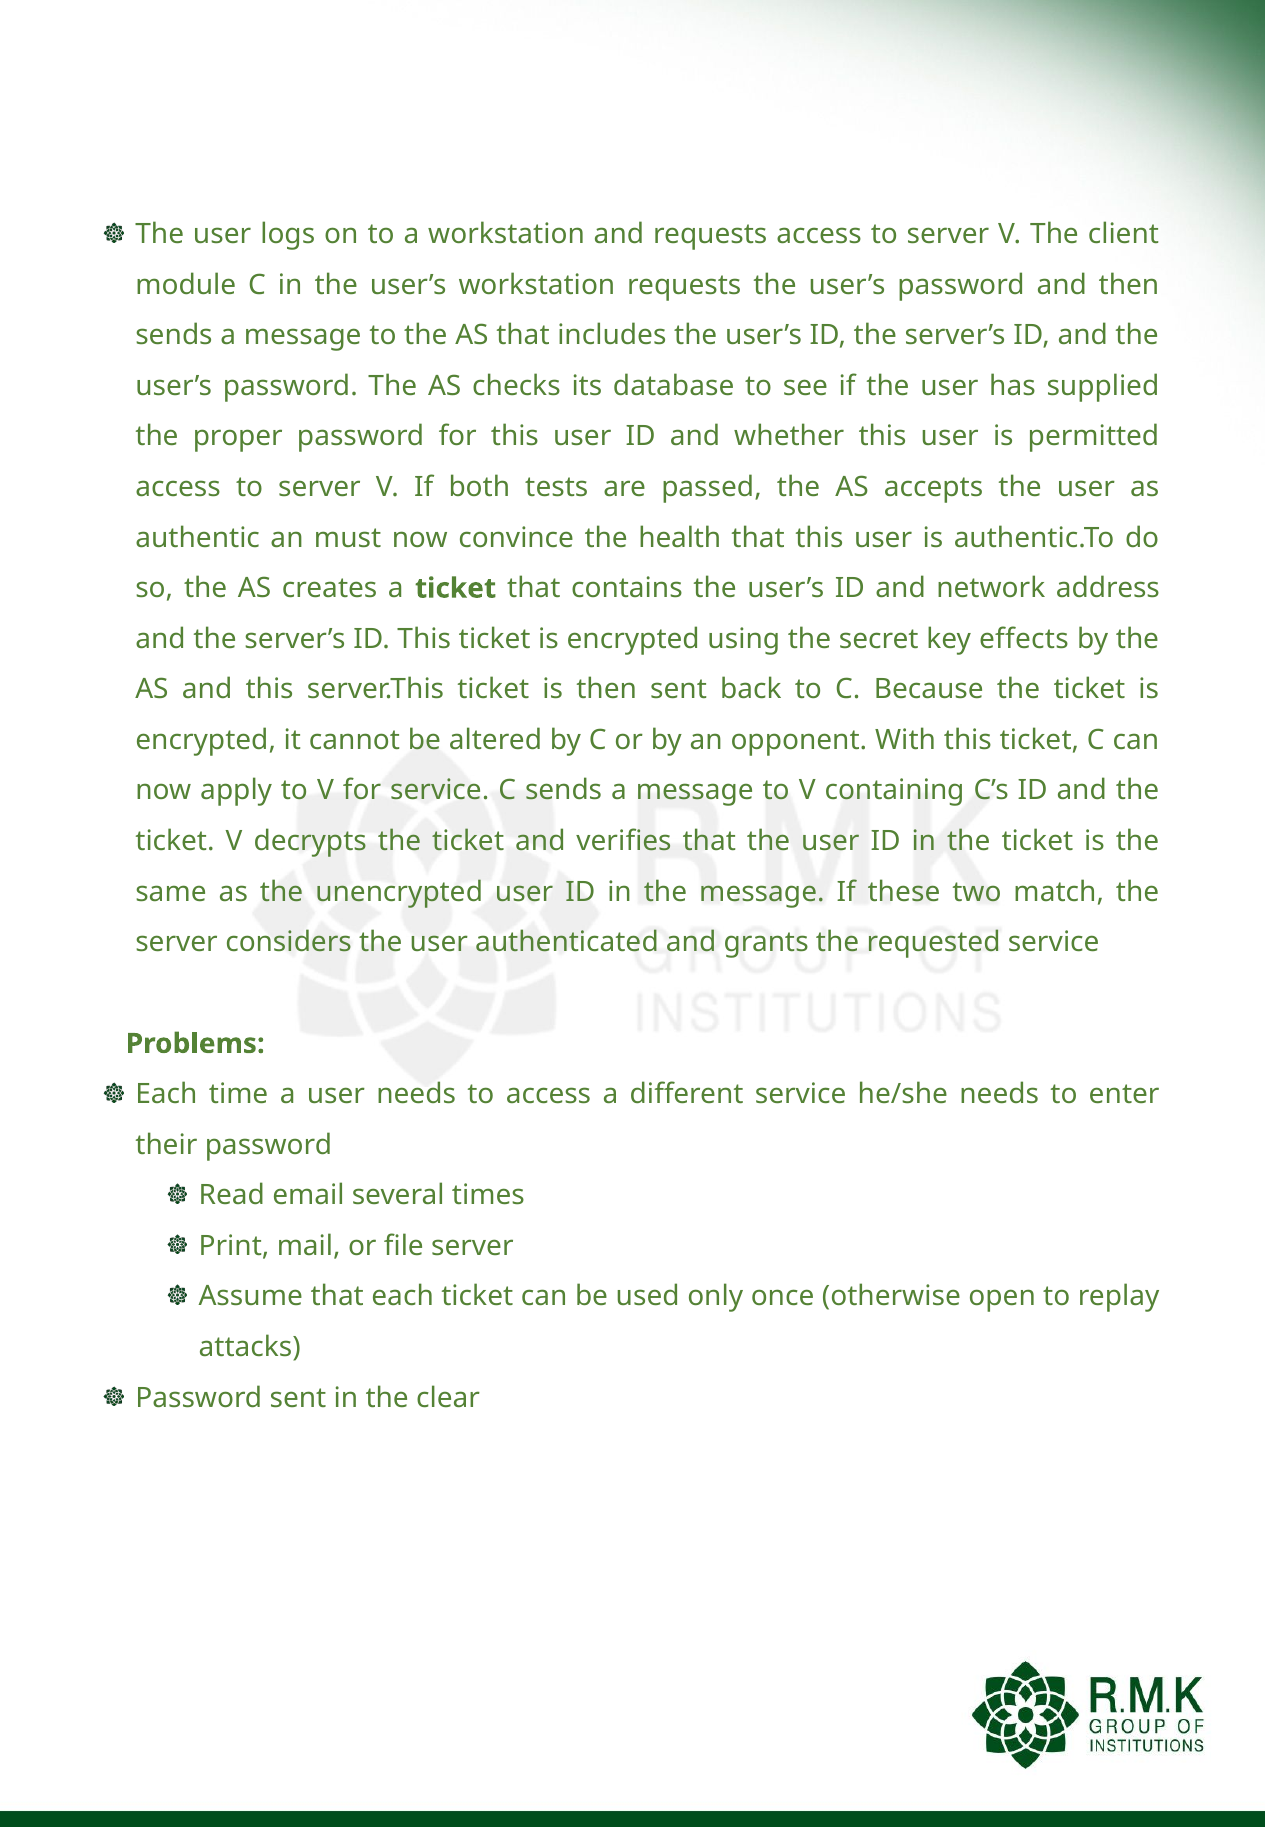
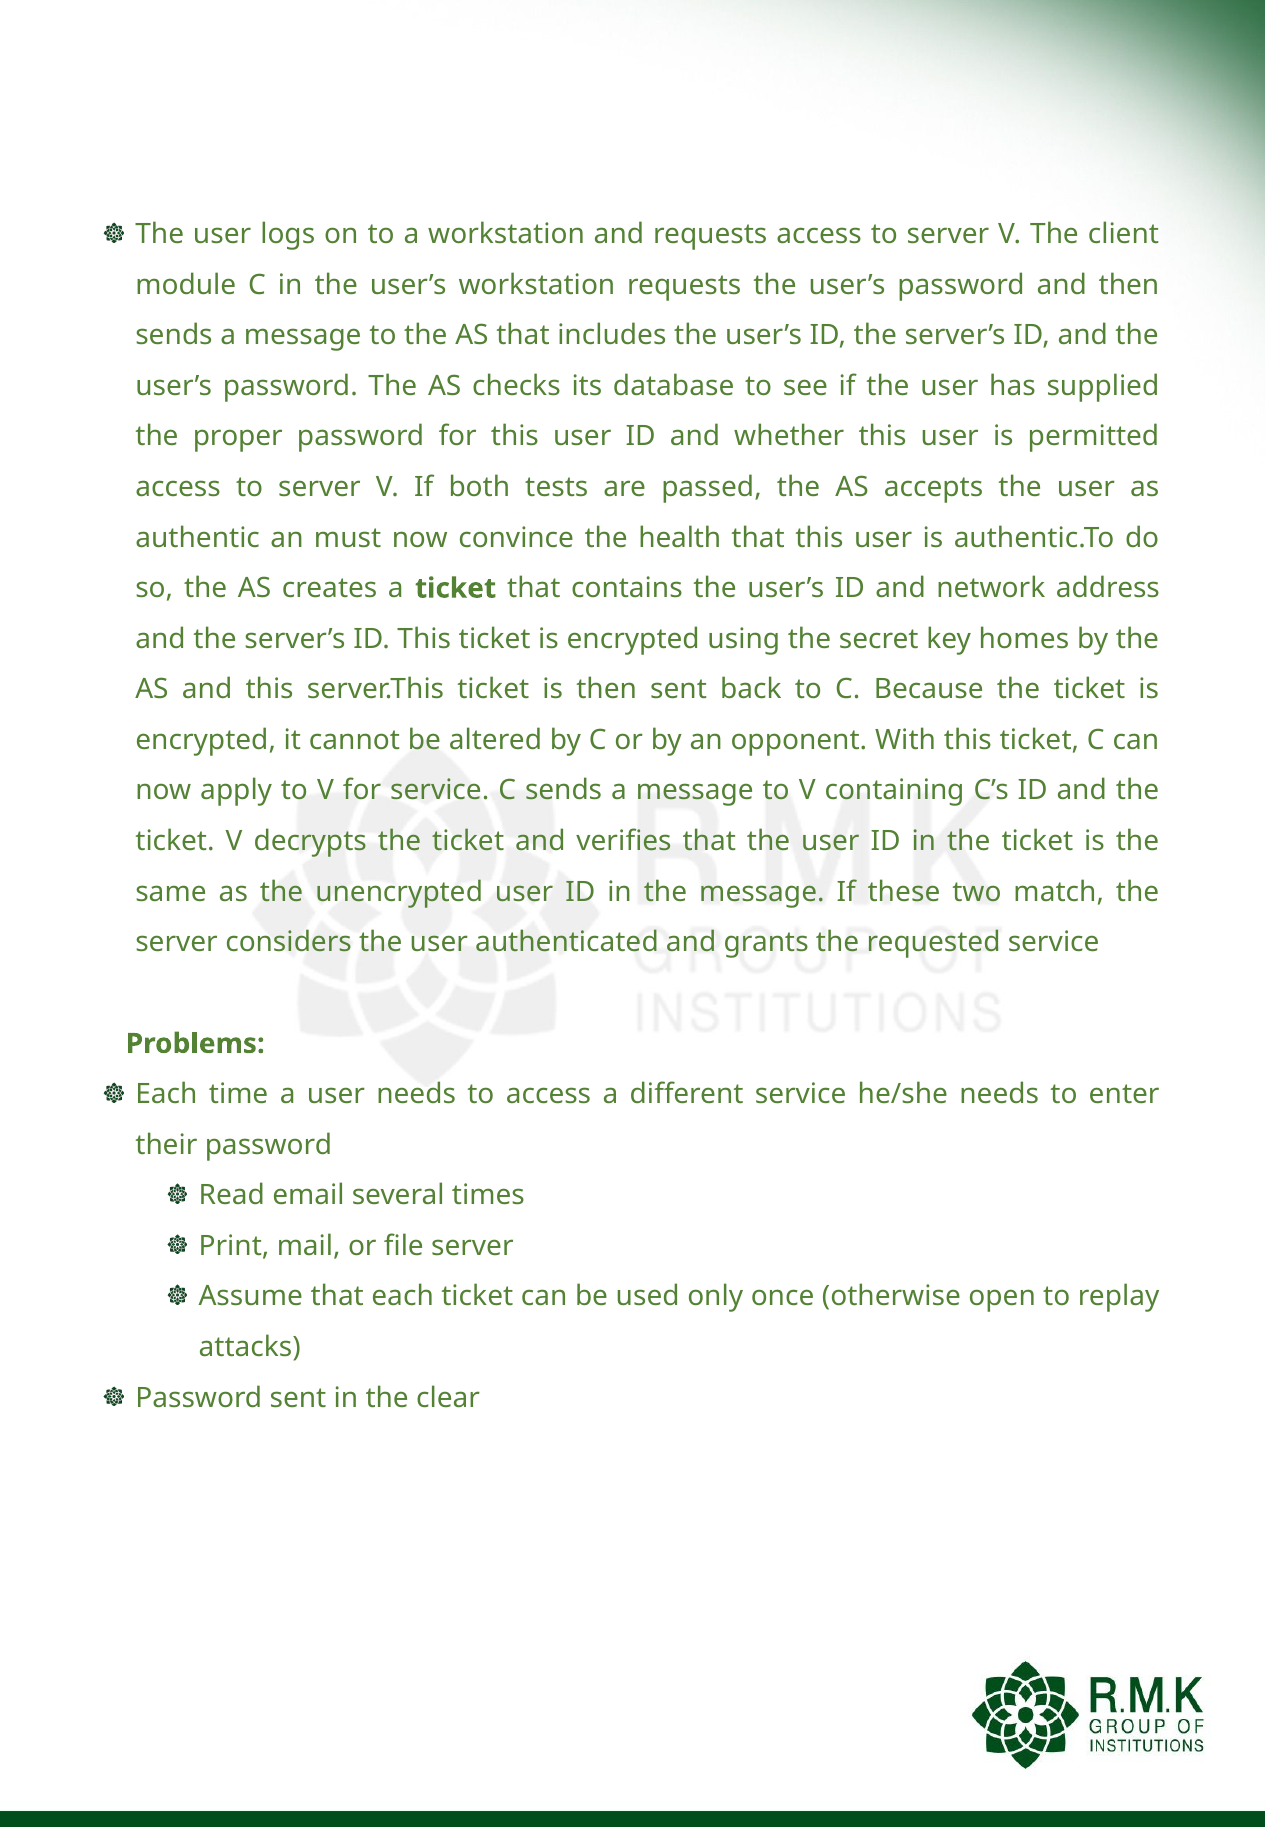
effects: effects -> homes (1024, 639)
